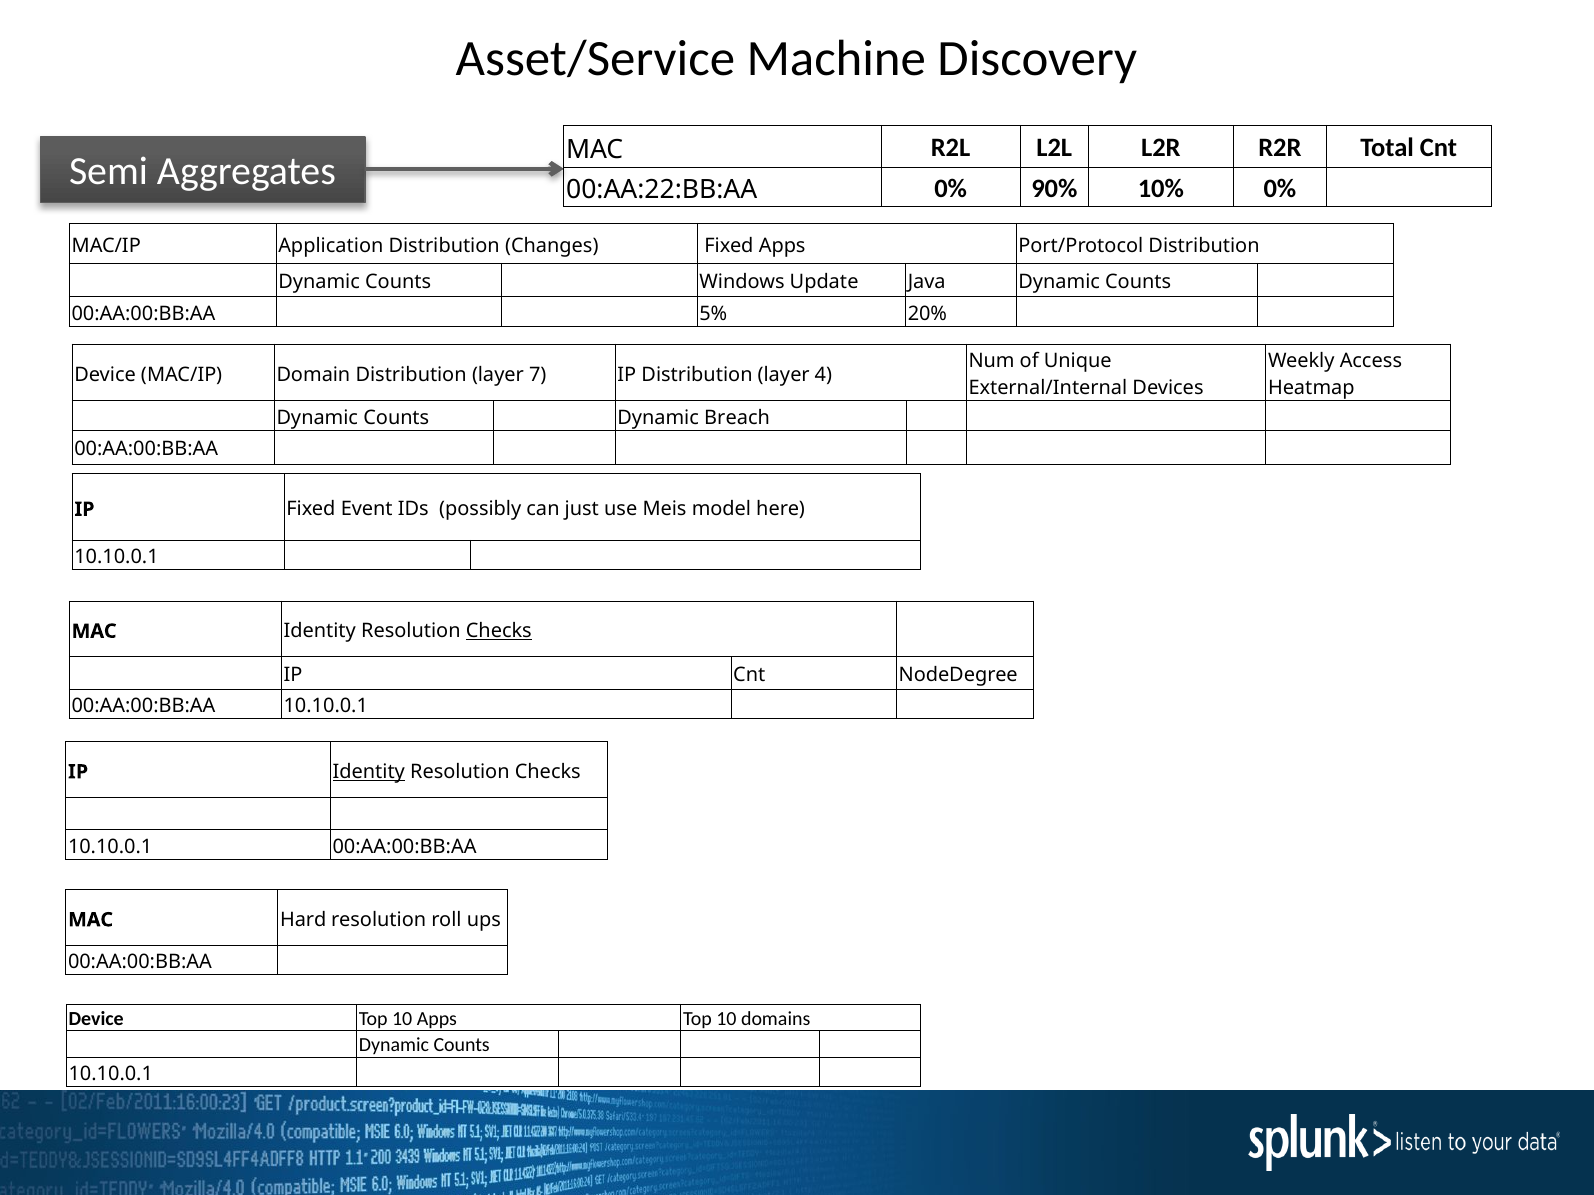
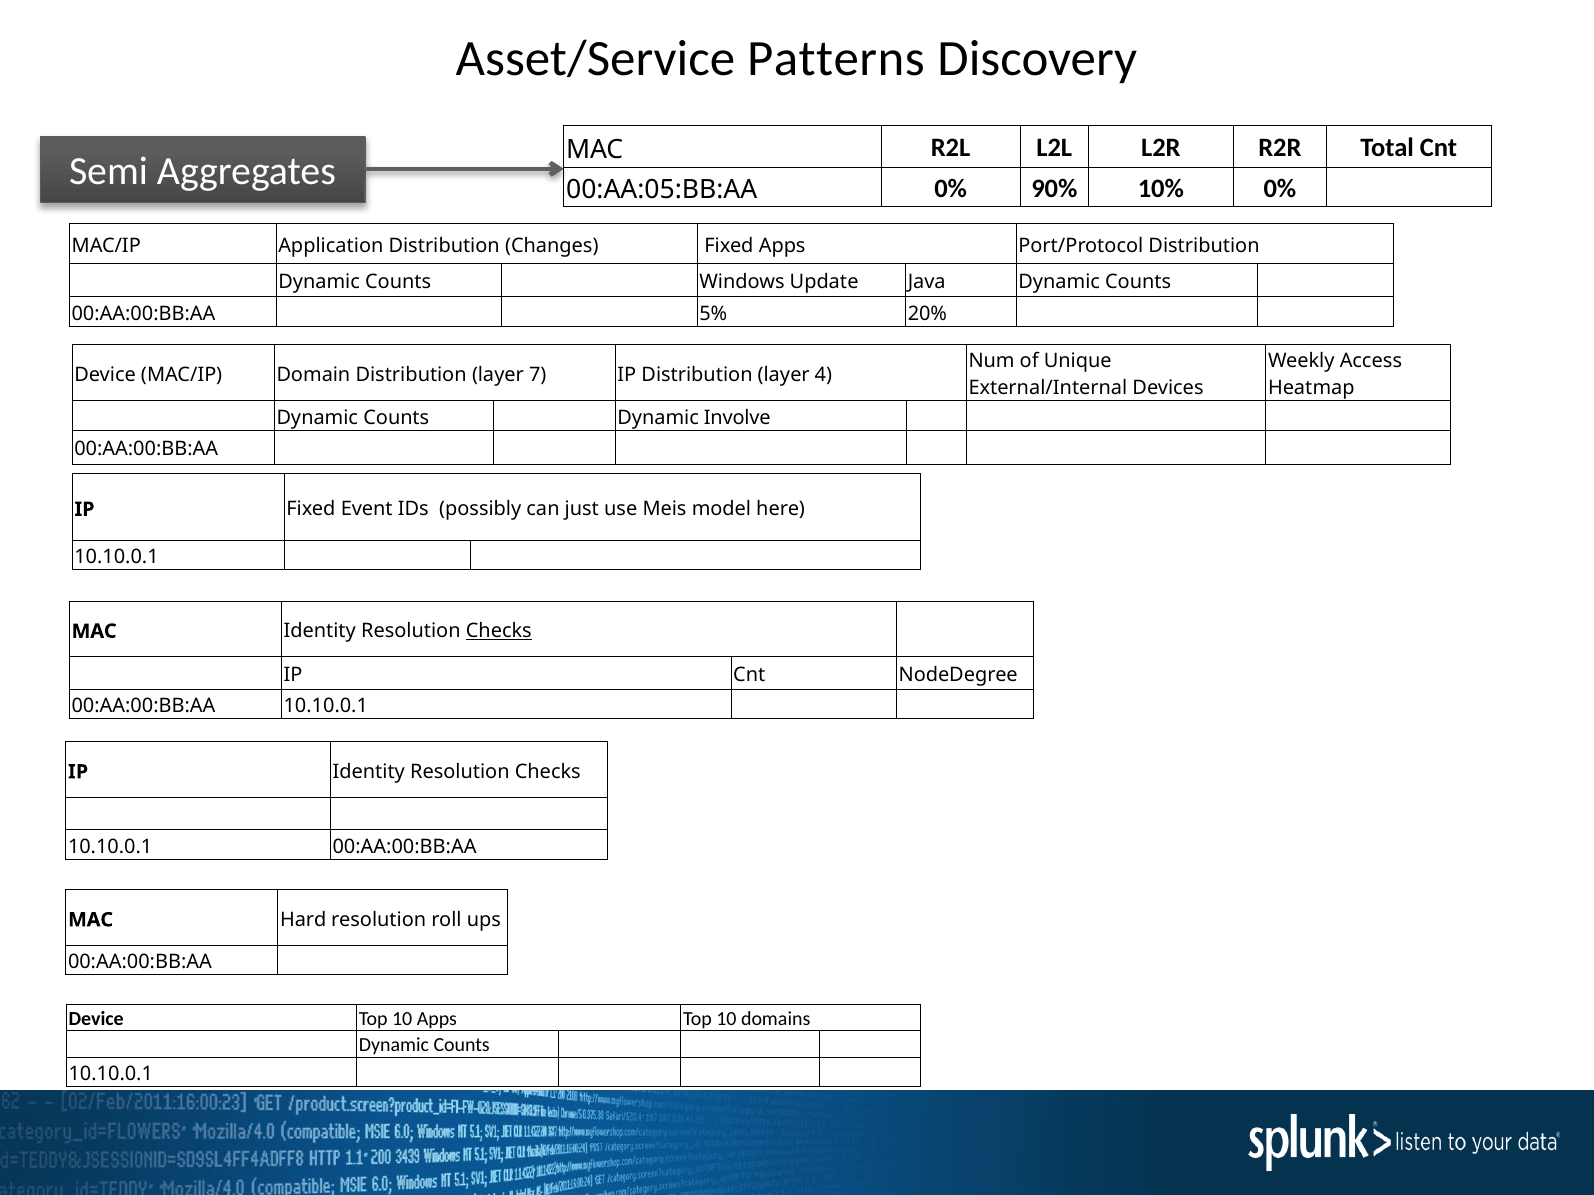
Machine: Machine -> Patterns (836, 59)
00:AA:22:BB:AA: 00:AA:22:BB:AA -> 00:AA:05:BB:AA (662, 190)
Breach: Breach -> Involve (737, 418)
Identity underline: present -> none (369, 772)
